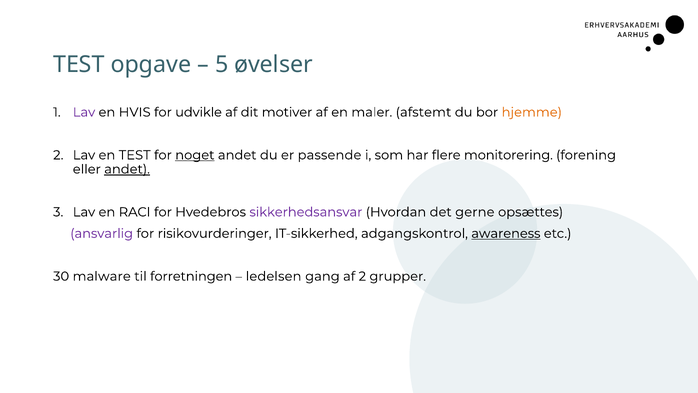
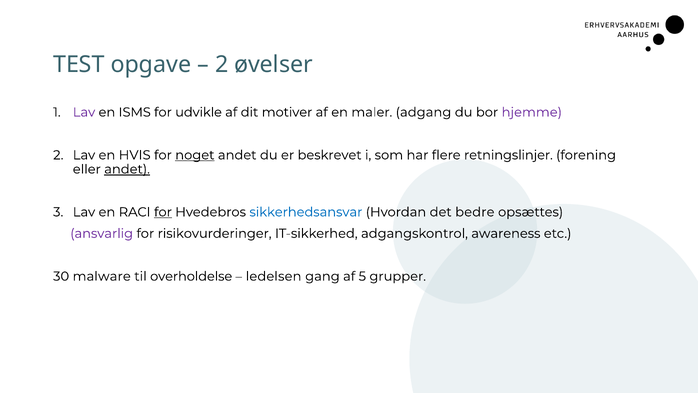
5: 5 -> 2 (222, 64)
HVIS: HVIS -> ISMS (135, 112)
afstemt: afstemt -> adgang (423, 112)
hjemme colour: orange -> purple (532, 112)
en TEST: TEST -> HVIS (135, 155)
passende: passende -> beskrevet (330, 155)
monitorering: monitorering -> retningslinjer (508, 155)
for underline: none -> present (163, 212)
sikkerhedsansvar colour: purple -> blue (306, 212)
gerne: gerne -> bedre (475, 212)
awareness underline: present -> none (506, 233)
forretningen: forretningen -> overholdelse (191, 276)
af 2: 2 -> 5 (362, 276)
